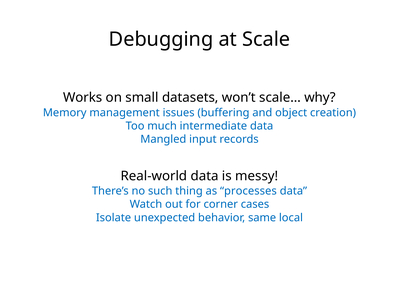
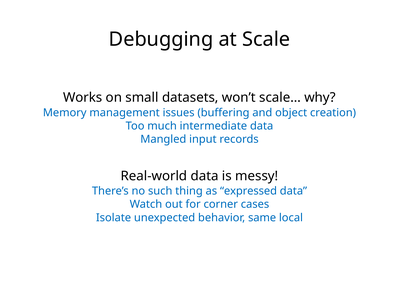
processes: processes -> expressed (248, 191)
